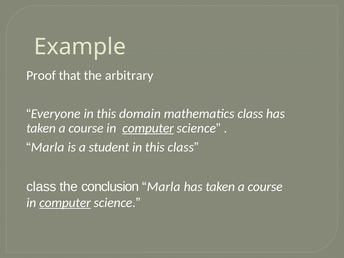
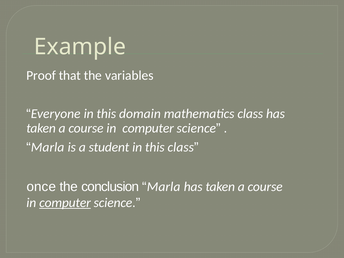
arbitrary: arbitrary -> variables (129, 75)
computer underline: present -> none (148, 128)
class: class -> once (41, 187)
